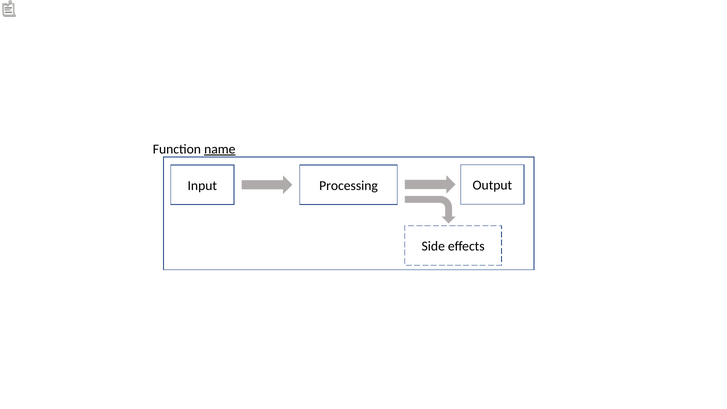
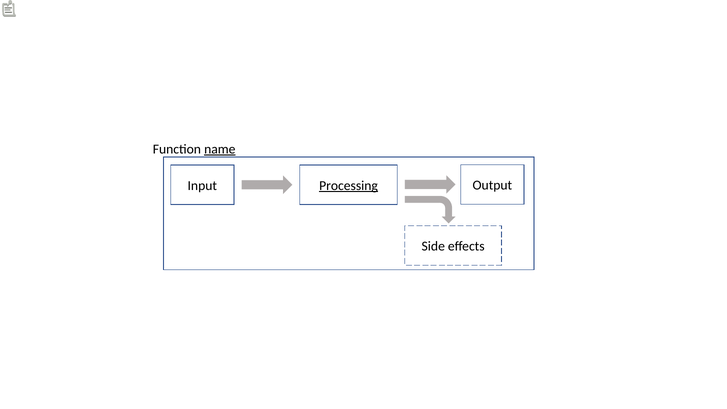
Processing underline: none -> present (349, 186)
